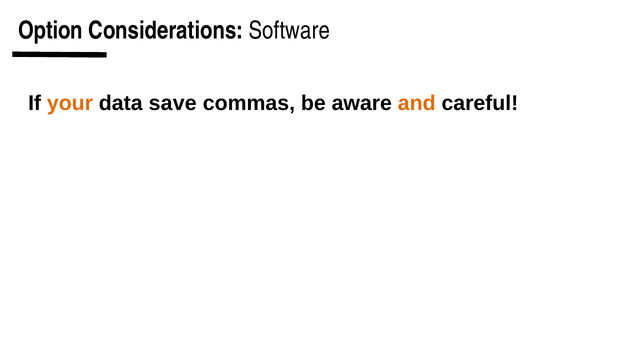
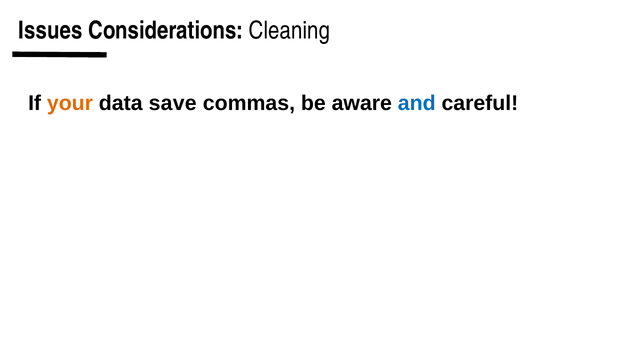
Option: Option -> Issues (50, 31)
Software: Software -> Cleaning (289, 31)
and colour: orange -> blue (417, 103)
